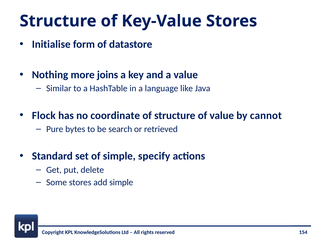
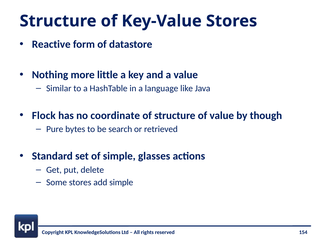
Initialise: Initialise -> Reactive (51, 44)
joins: joins -> little (108, 75)
cannot: cannot -> though (266, 116)
specify: specify -> glasses (154, 156)
